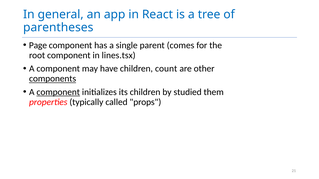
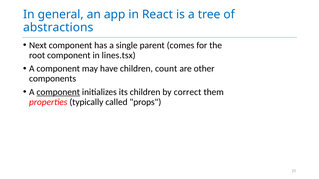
parentheses: parentheses -> abstractions (58, 27)
Page: Page -> Next (38, 45)
components underline: present -> none (53, 79)
studied: studied -> correct (188, 92)
